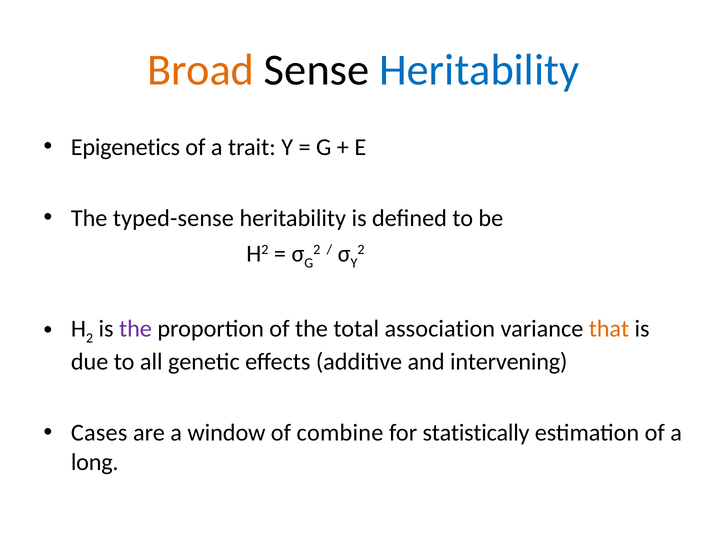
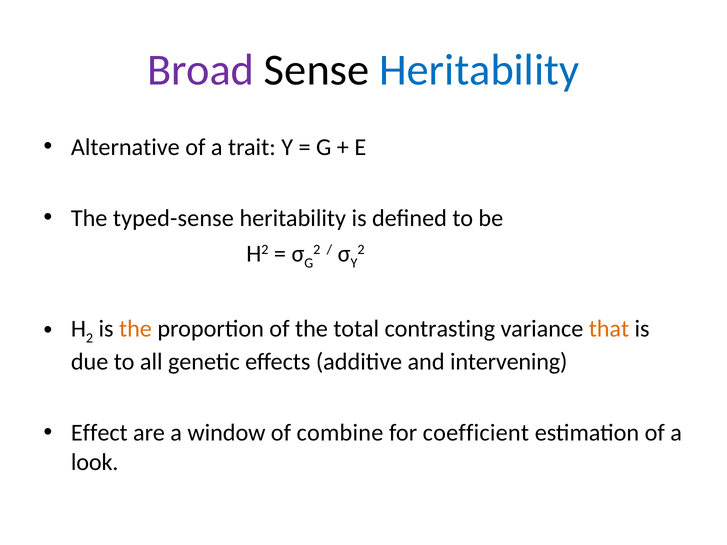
Broad colour: orange -> purple (201, 70)
Epigenetics: Epigenetics -> Alternative (125, 147)
the colour: purple -> orange (135, 329)
association: association -> contrasting (440, 329)
Cases: Cases -> Effect (99, 433)
statistically: statistically -> coefficient (476, 433)
long: long -> look (95, 462)
